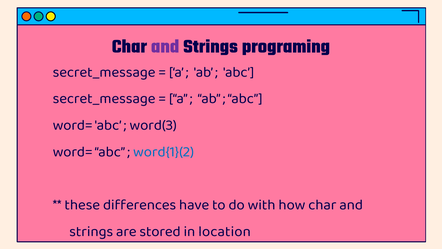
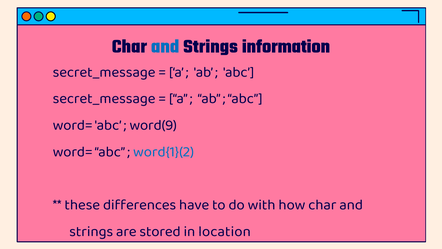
and colour: purple -> blue (165, 46)
programing: programing -> information (286, 46)
word(3: word(3 -> word(9 (153, 125)
